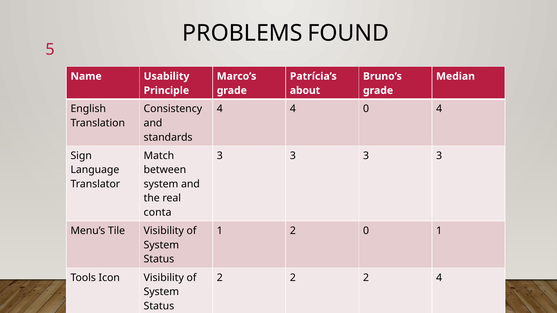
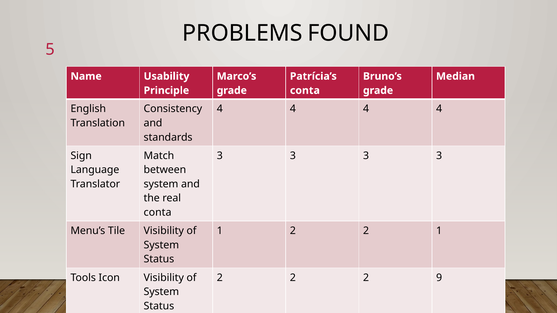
about: about -> conta (305, 91)
0: 0 -> 4 (366, 109)
0: 0 -> 2 (366, 231)
2 4: 4 -> 9 (439, 278)
